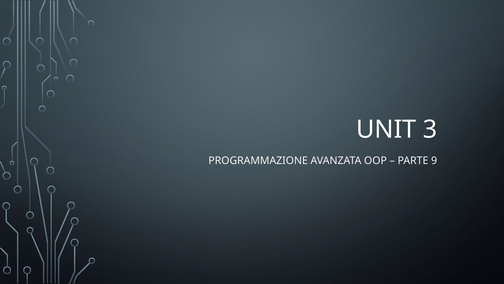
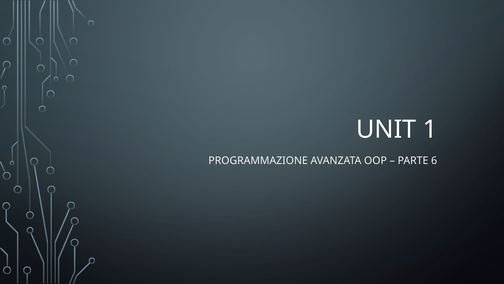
3: 3 -> 1 (430, 129)
9: 9 -> 6 (434, 160)
